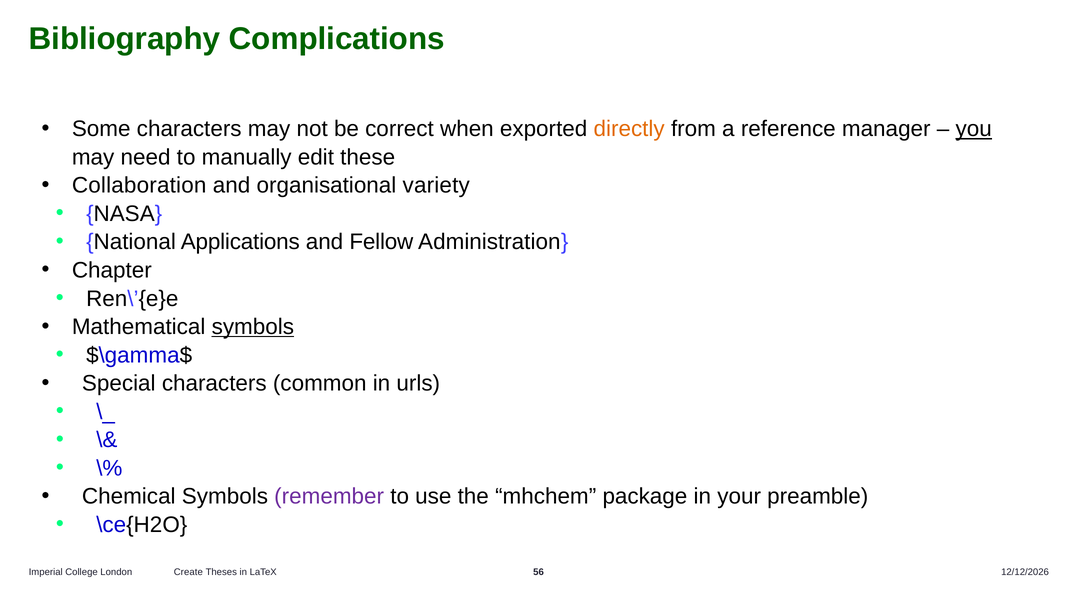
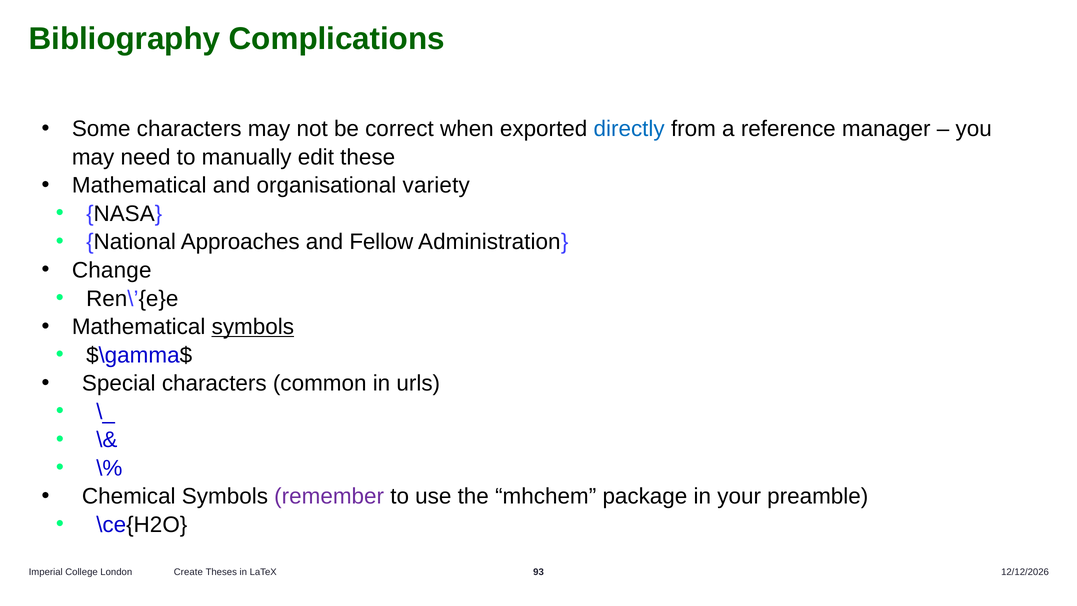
directly colour: orange -> blue (629, 129)
you underline: present -> none (974, 129)
Collaboration: Collaboration -> Mathematical (139, 185)
Applications: Applications -> Approaches (240, 242)
Chapter: Chapter -> Change (112, 270)
56: 56 -> 93 (539, 572)
